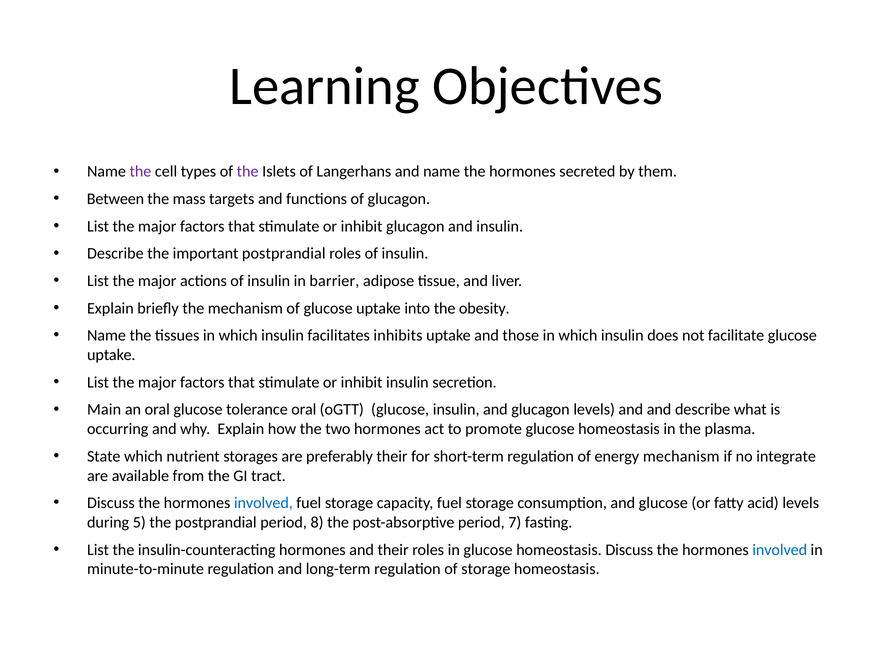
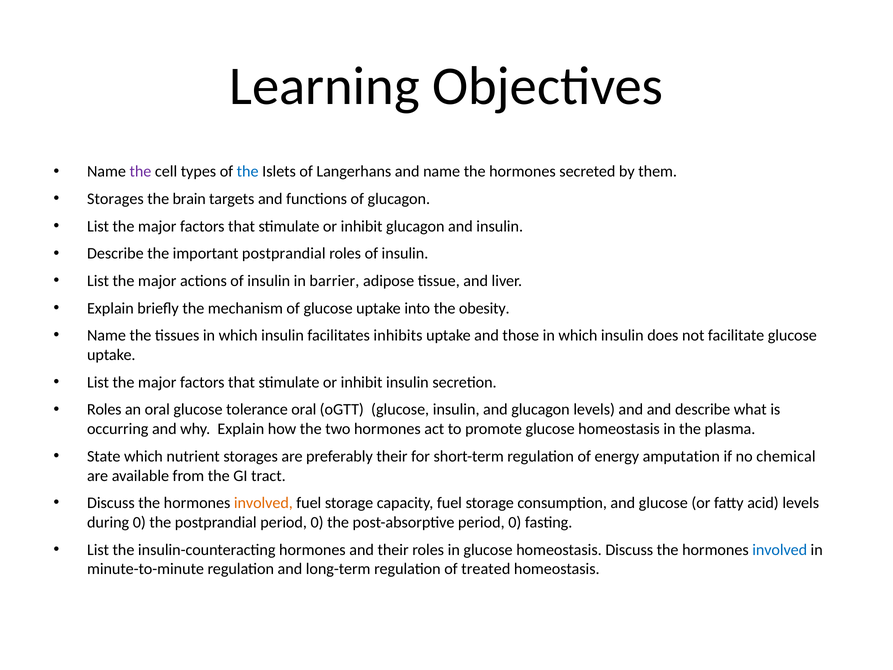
the colour: purple -> blue (248, 172)
Between: Between -> Storages (115, 199)
mass: mass -> brain (189, 199)
Main: Main -> Roles (104, 409)
energy mechanism: mechanism -> amputation (681, 456)
integrate: integrate -> chemical (786, 456)
involved colour: blue -> orange (263, 503)
during 5: 5 -> 0 (139, 522)
postprandial period 8: 8 -> 0 (317, 522)
post-absorptive period 7: 7 -> 0 (515, 522)
of storage: storage -> treated (486, 569)
